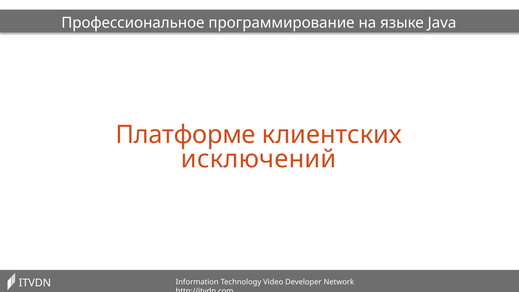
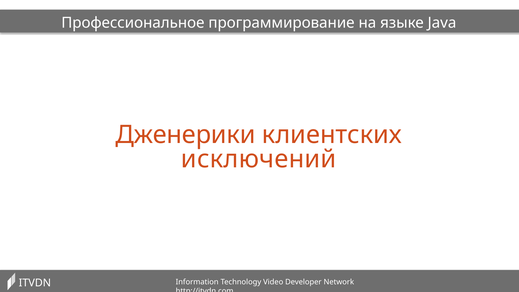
Платформе: Платформе -> Дженерики (185, 135)
